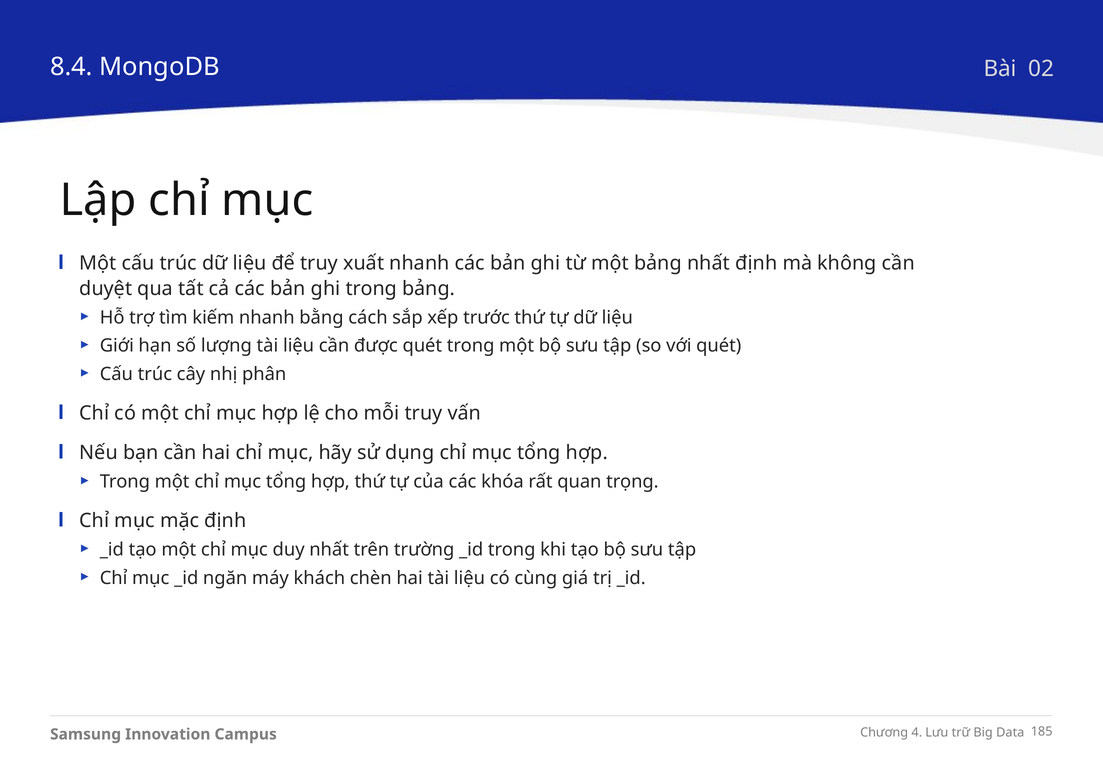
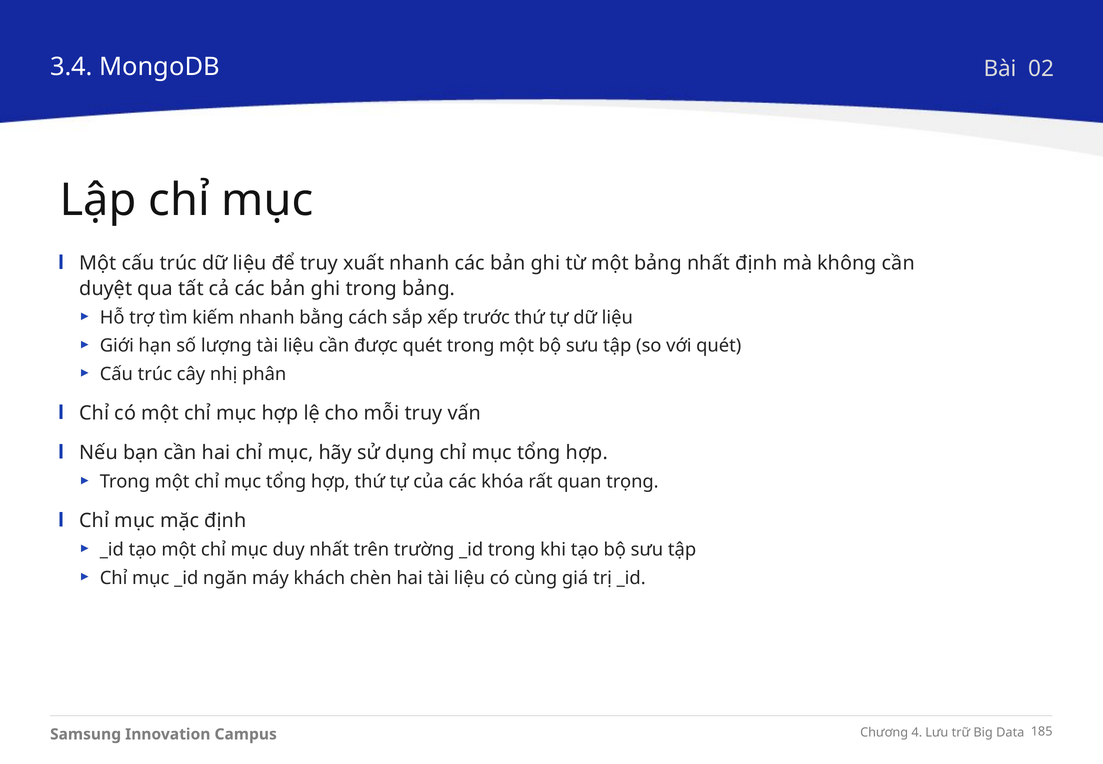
8.4: 8.4 -> 3.4 (71, 67)
